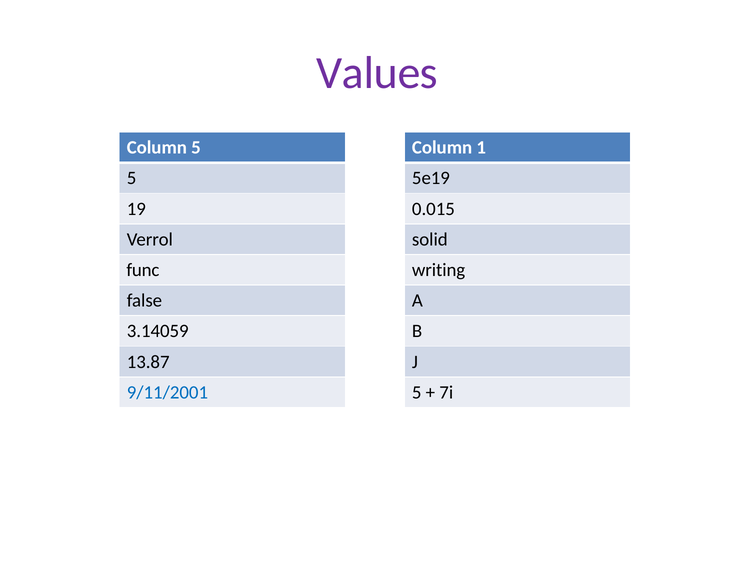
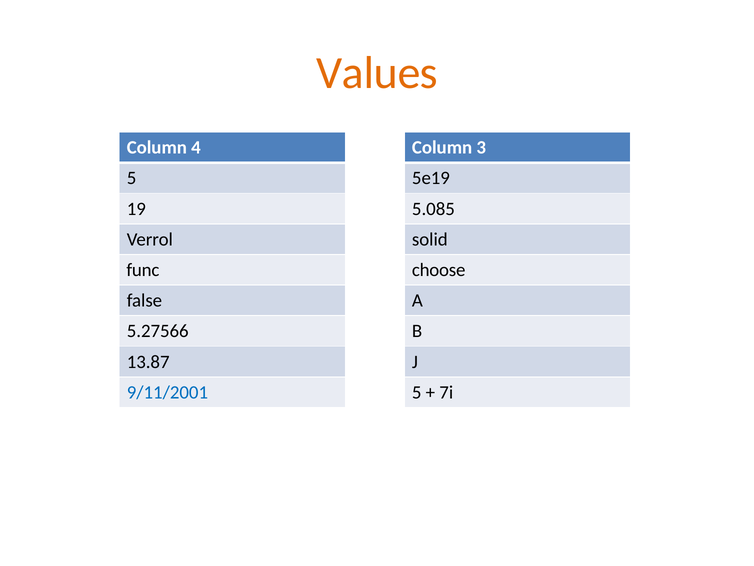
Values colour: purple -> orange (377, 73)
Column 5: 5 -> 4 (196, 147)
1: 1 -> 3 (481, 147)
0.015: 0.015 -> 5.085 (433, 209)
writing: writing -> choose (439, 270)
3.14059: 3.14059 -> 5.27566 (158, 331)
